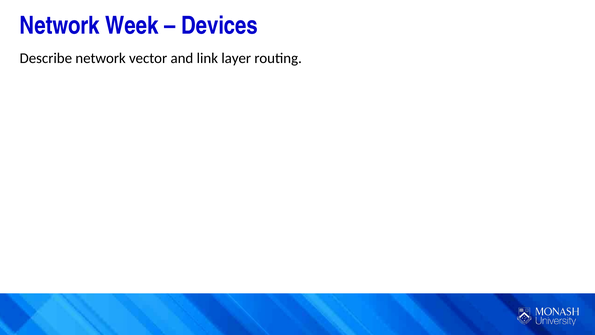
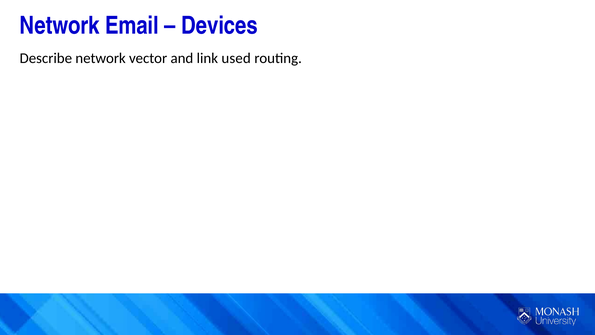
Week: Week -> Email (132, 26)
layer: layer -> used (236, 58)
